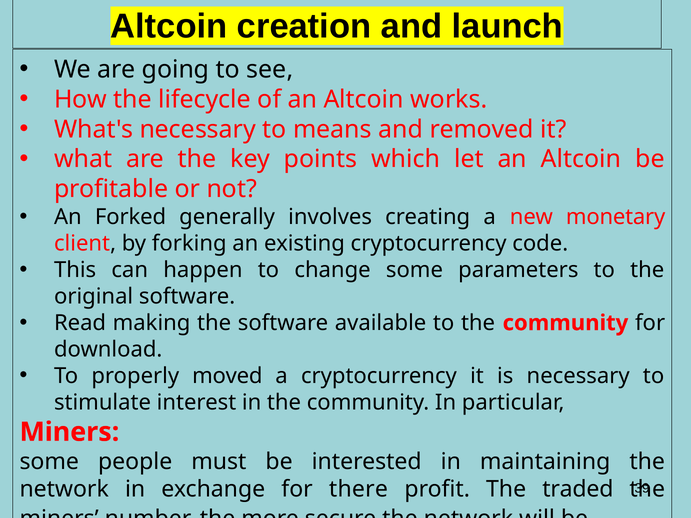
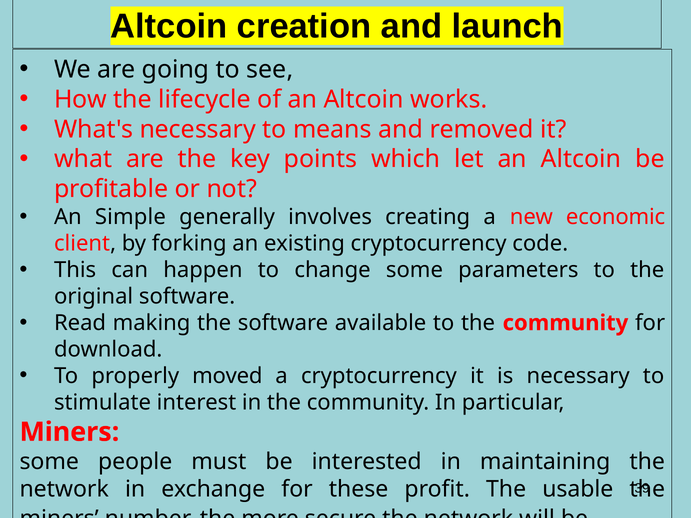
Forked: Forked -> Simple (130, 217)
monetary: monetary -> economic (616, 217)
there: there -> these (359, 490)
traded: traded -> usable (578, 490)
